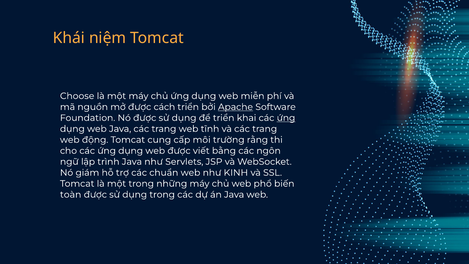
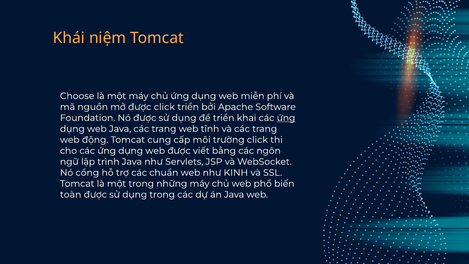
được cách: cách -> click (164, 107)
Apache underline: present -> none (235, 107)
trường rằng: rằng -> click (257, 140)
giám: giám -> cổng (87, 173)
